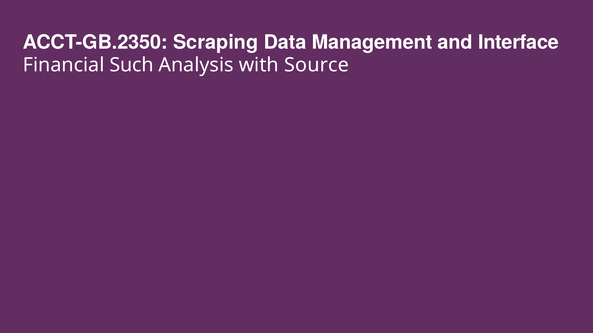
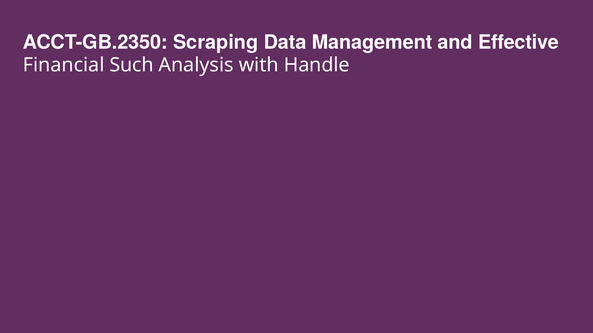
Interface: Interface -> Effective (518, 42)
Source: Source -> Handle (317, 65)
